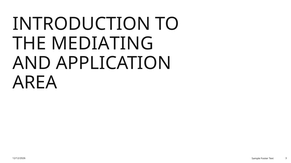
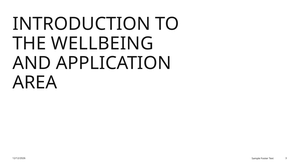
MEDIATING: MEDIATING -> WELLBEING (102, 44)
